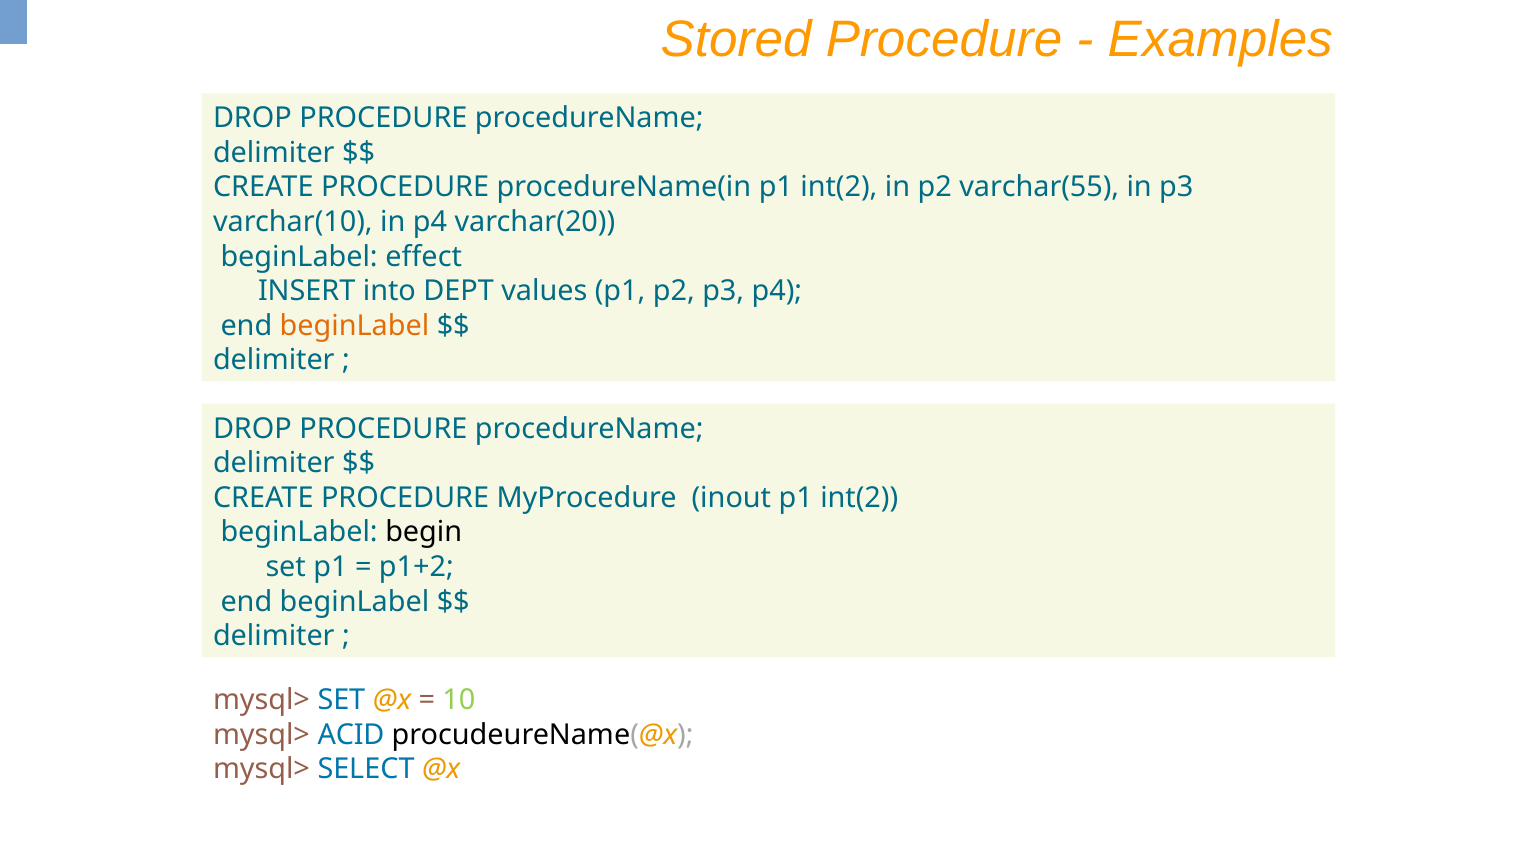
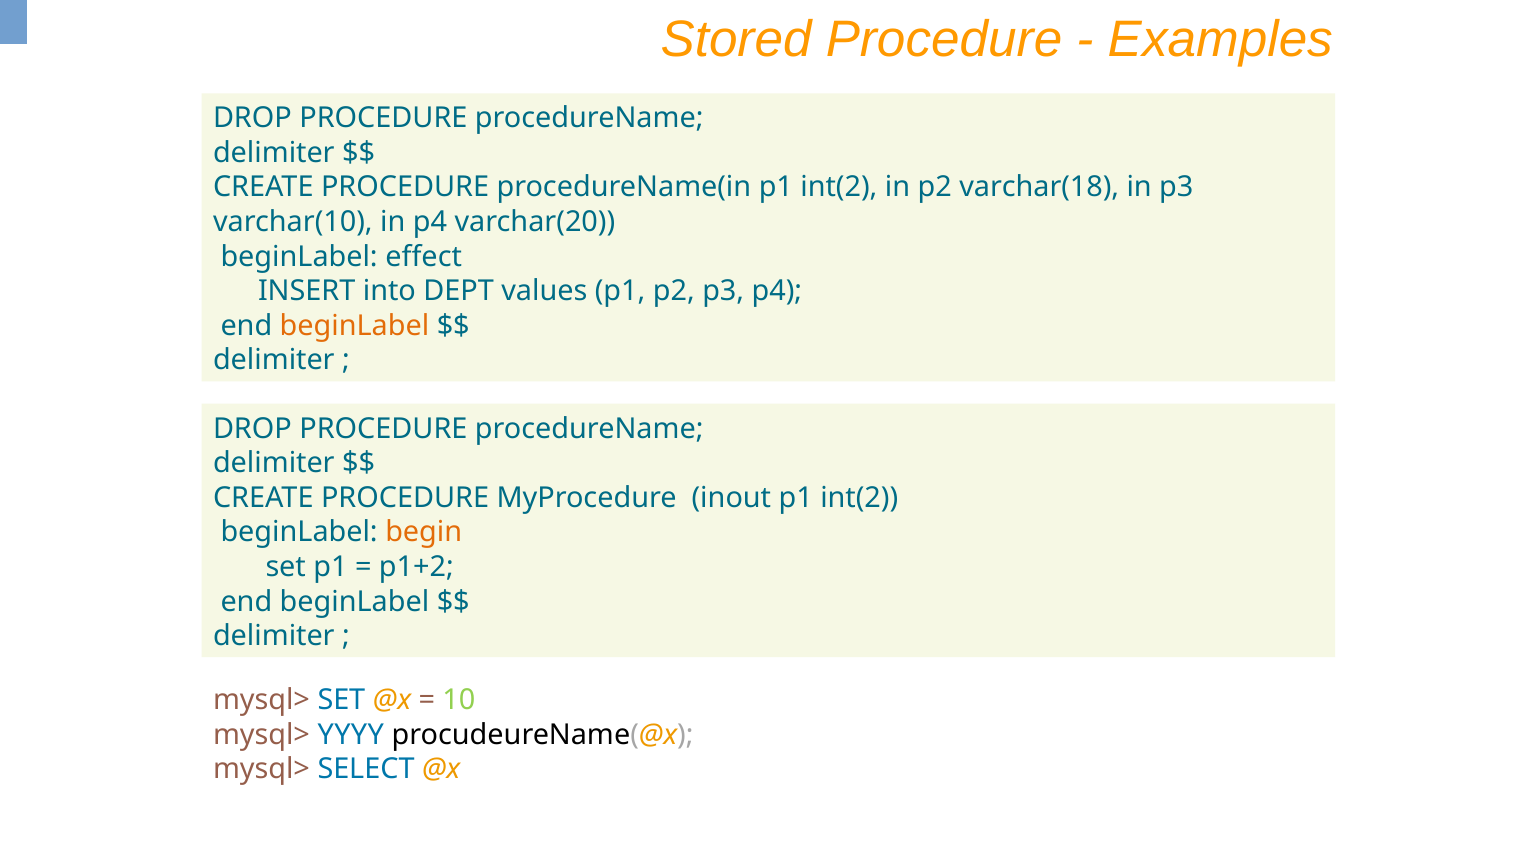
varchar(55: varchar(55 -> varchar(18 (1039, 187)
begin colour: black -> orange (424, 532)
ACID: ACID -> YYYY (351, 734)
